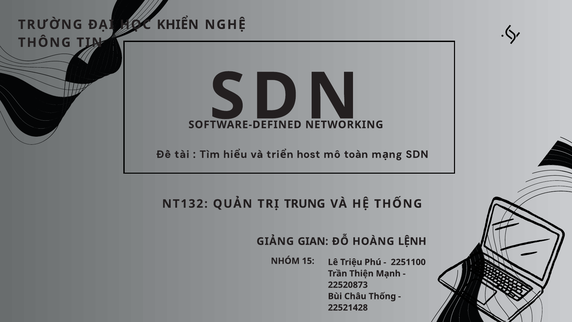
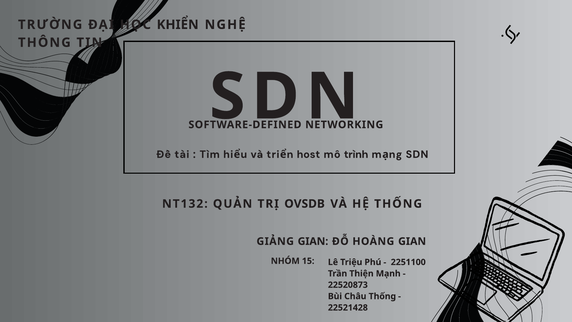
toàn: toàn -> trình (356, 154)
TRUNG: TRUNG -> OVSDB (305, 204)
HOÀNG LỆNH: LỆNH -> GIAN (412, 241)
